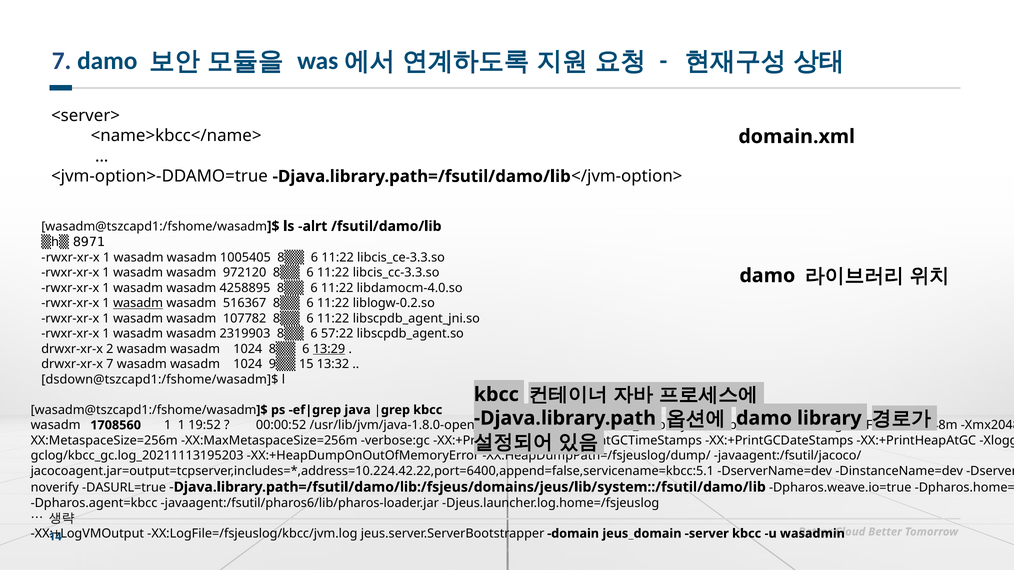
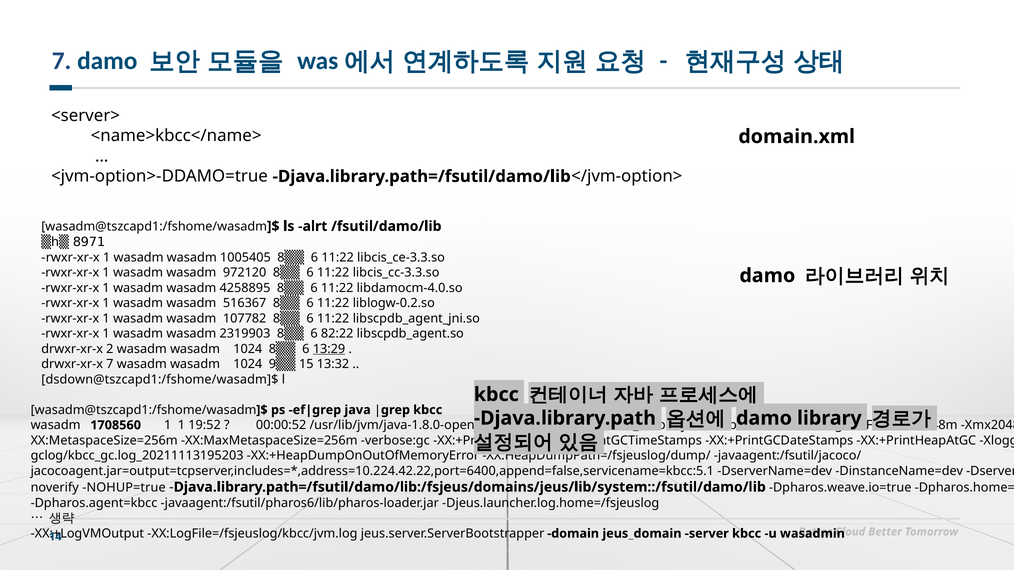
wasadm underline: present -> none (138, 303)
57:22: 57:22 -> 82:22 (337, 334)
DASURL=true: DASURL=true -> NOHUP=true (124, 488)
